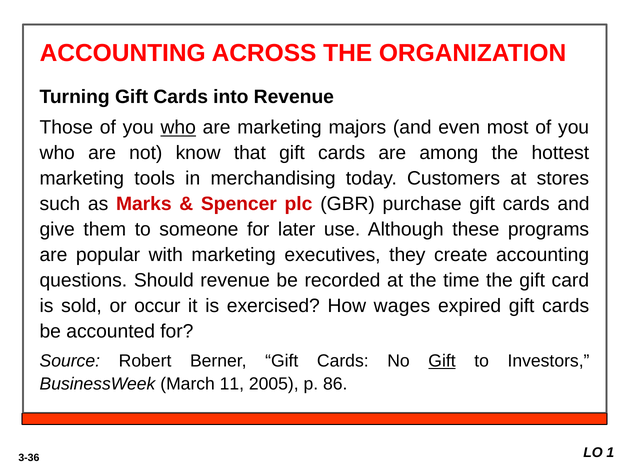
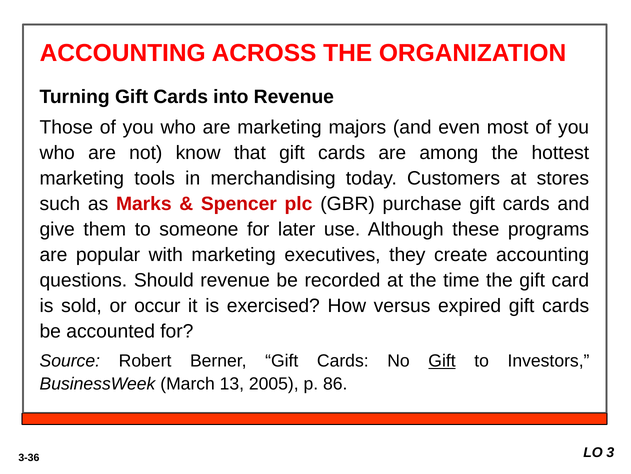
who underline: present -> none (178, 127)
wages: wages -> versus (402, 305)
11: 11 -> 13 (232, 383)
1: 1 -> 3 (610, 452)
